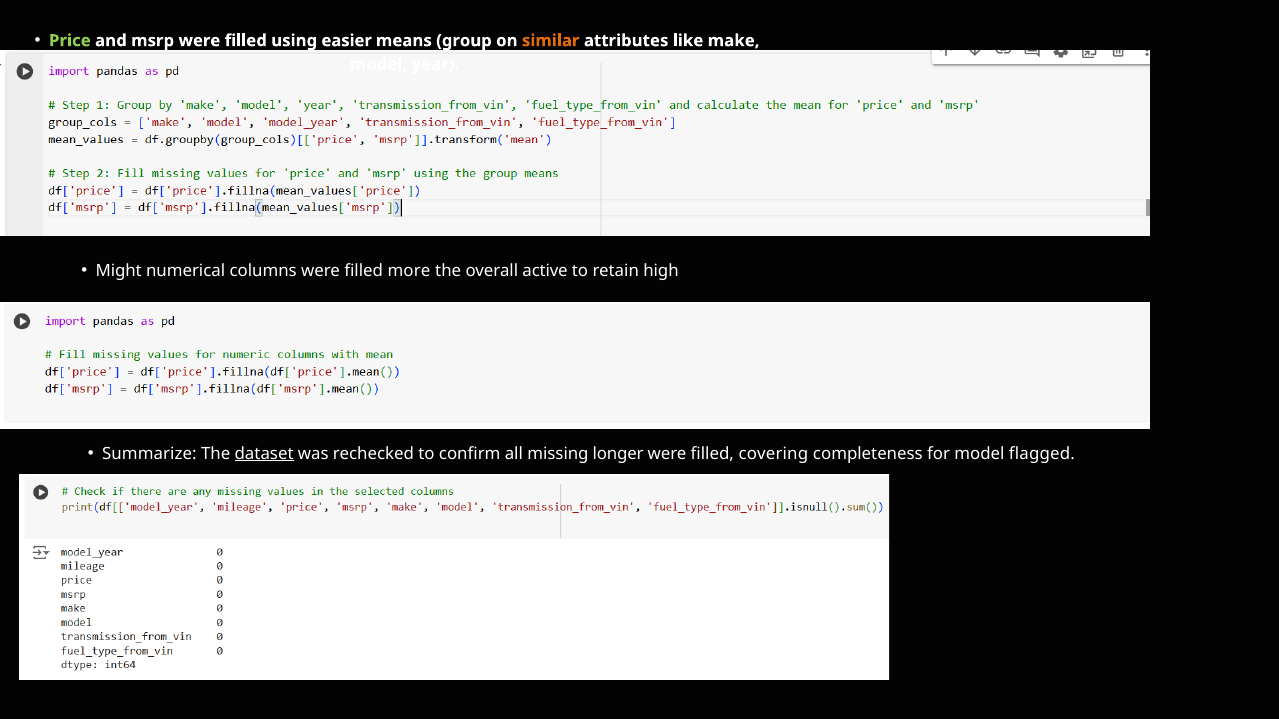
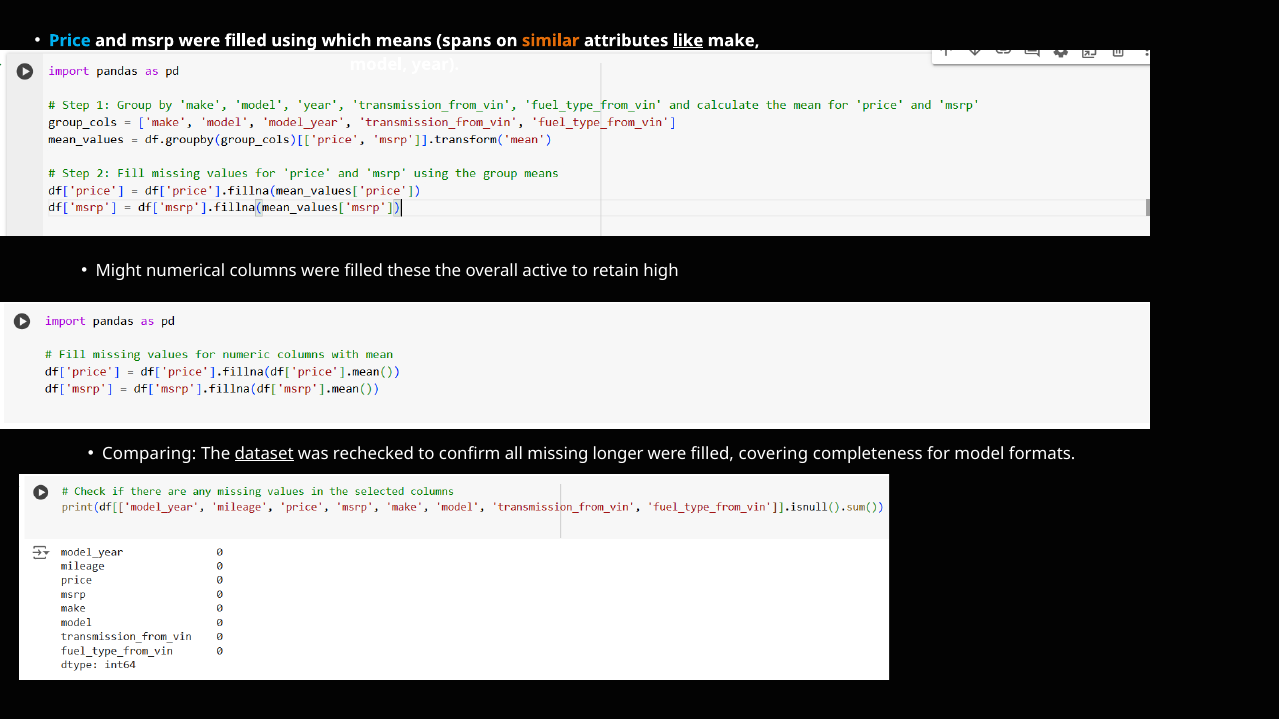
Price colour: light green -> light blue (70, 41)
easier: easier -> which (347, 41)
group: group -> spans (464, 41)
like underline: none -> present (688, 41)
more: more -> these (409, 271)
Summarize: Summarize -> Comparing (149, 454)
flagged: flagged -> formats (1042, 454)
